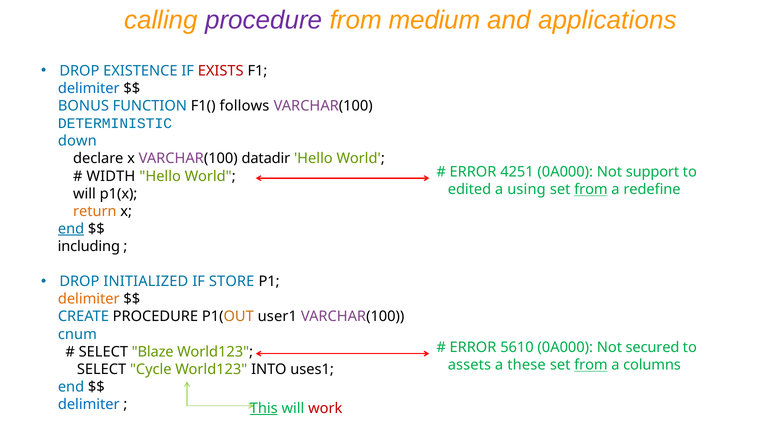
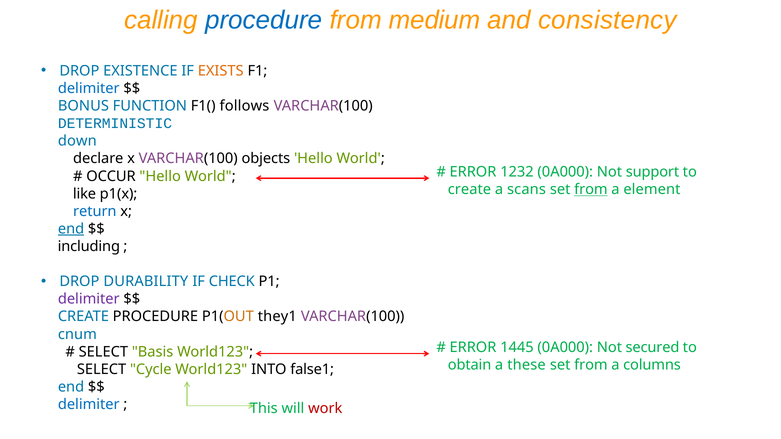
procedure colour: purple -> blue (264, 20)
applications: applications -> consistency (607, 20)
EXISTS colour: red -> orange (221, 71)
datadir: datadir -> objects (266, 159)
4251: 4251 -> 1232 (517, 172)
WIDTH: WIDTH -> OCCUR (111, 176)
edited: edited -> create (469, 190)
using: using -> scans (526, 190)
redefine: redefine -> element (652, 190)
will: will -> like (85, 194)
return colour: orange -> blue (95, 211)
INITIALIZED: INITIALIZED -> DURABILITY (146, 282)
STORE: STORE -> CHECK (232, 282)
delimiter colour: orange -> purple (89, 299)
user1: user1 -> they1 (277, 317)
5610: 5610 -> 1445 (517, 348)
Blaze: Blaze -> Basis (153, 352)
assets: assets -> obtain (470, 365)
from underline: present -> none (591, 365)
uses1: uses1 -> false1 (312, 370)
This underline: present -> none (264, 409)
